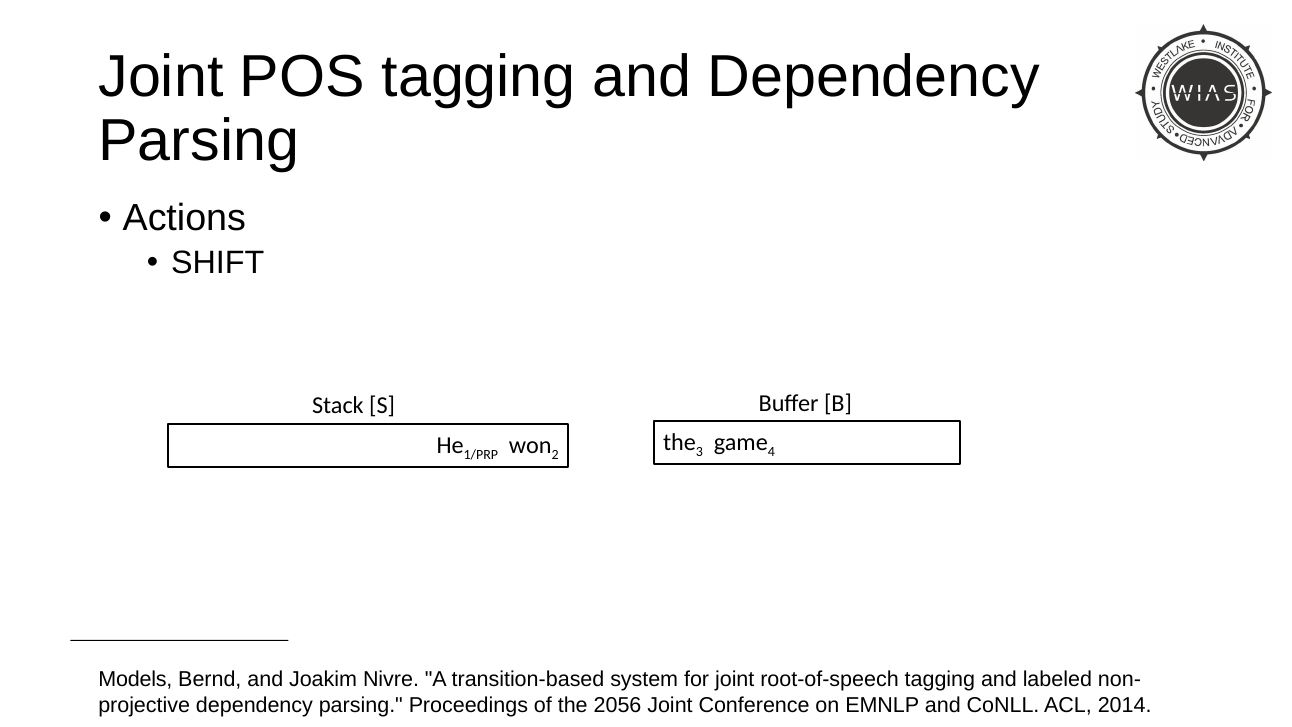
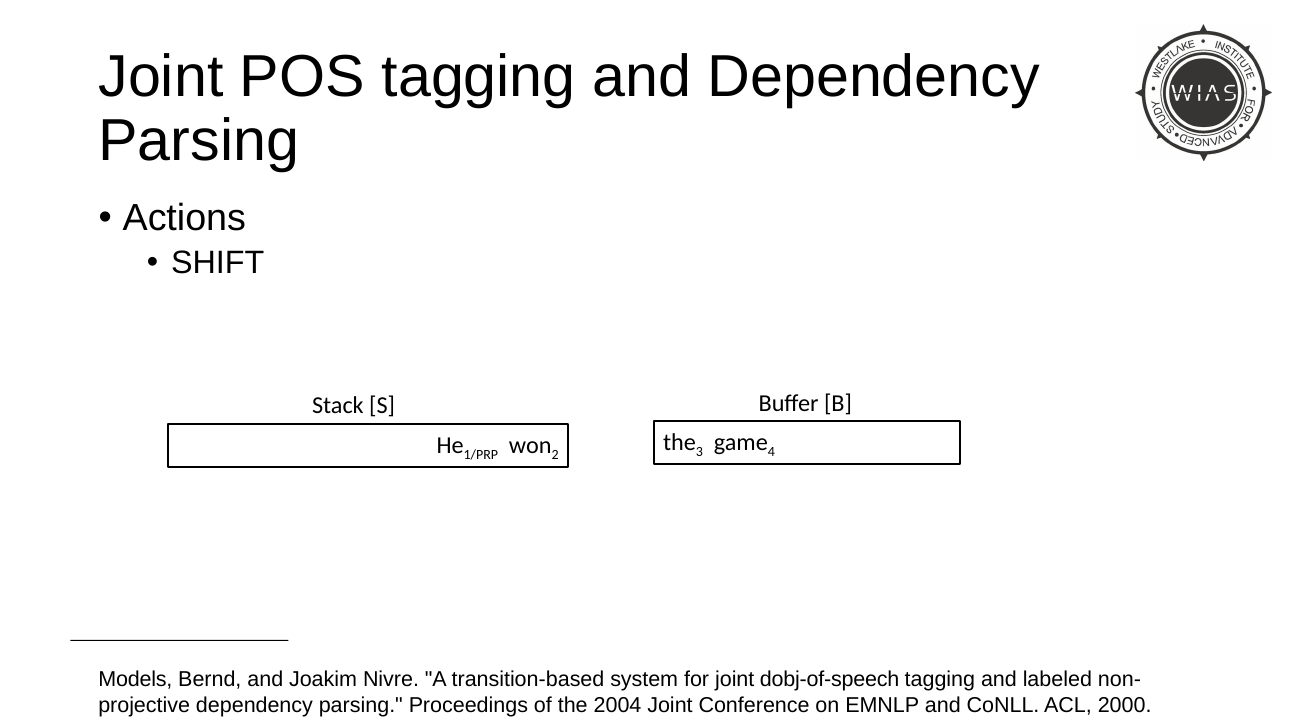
root-of-speech: root-of-speech -> dobj-of-speech (830, 679)
2056: 2056 -> 2004 (618, 705)
2014: 2014 -> 2000 (1125, 705)
